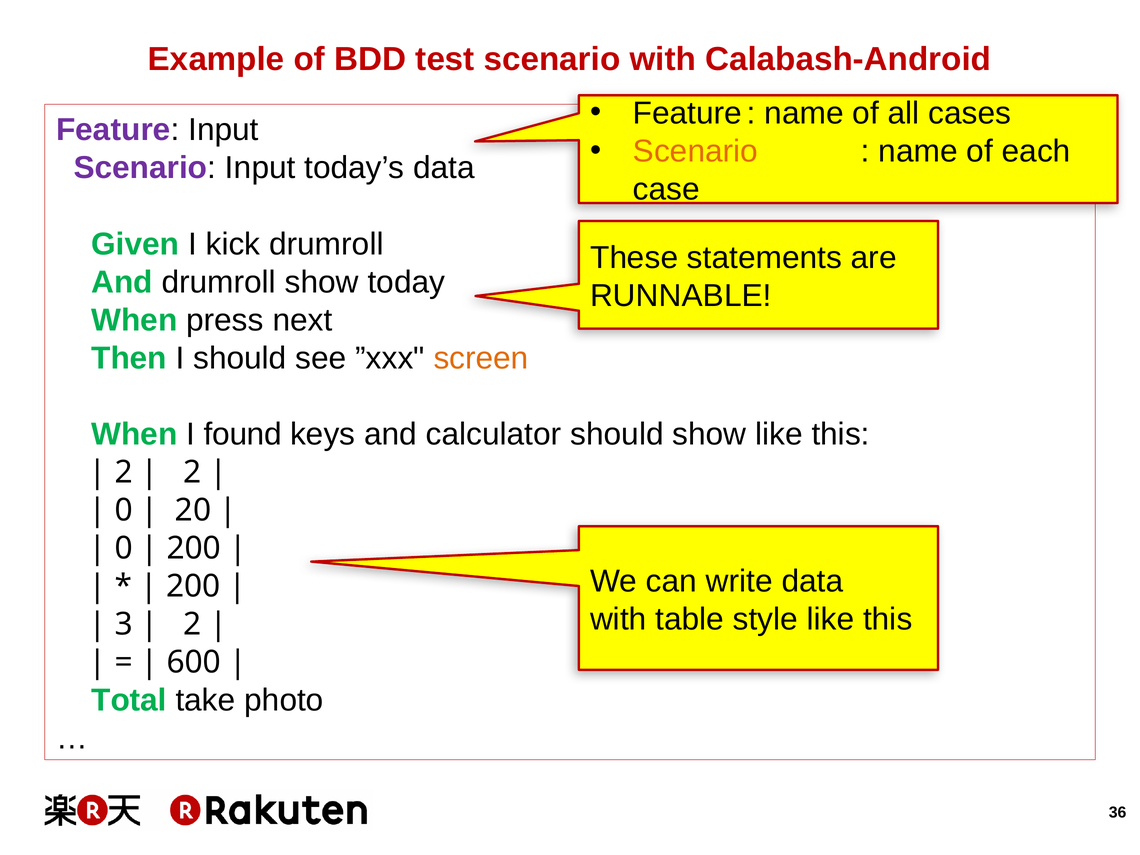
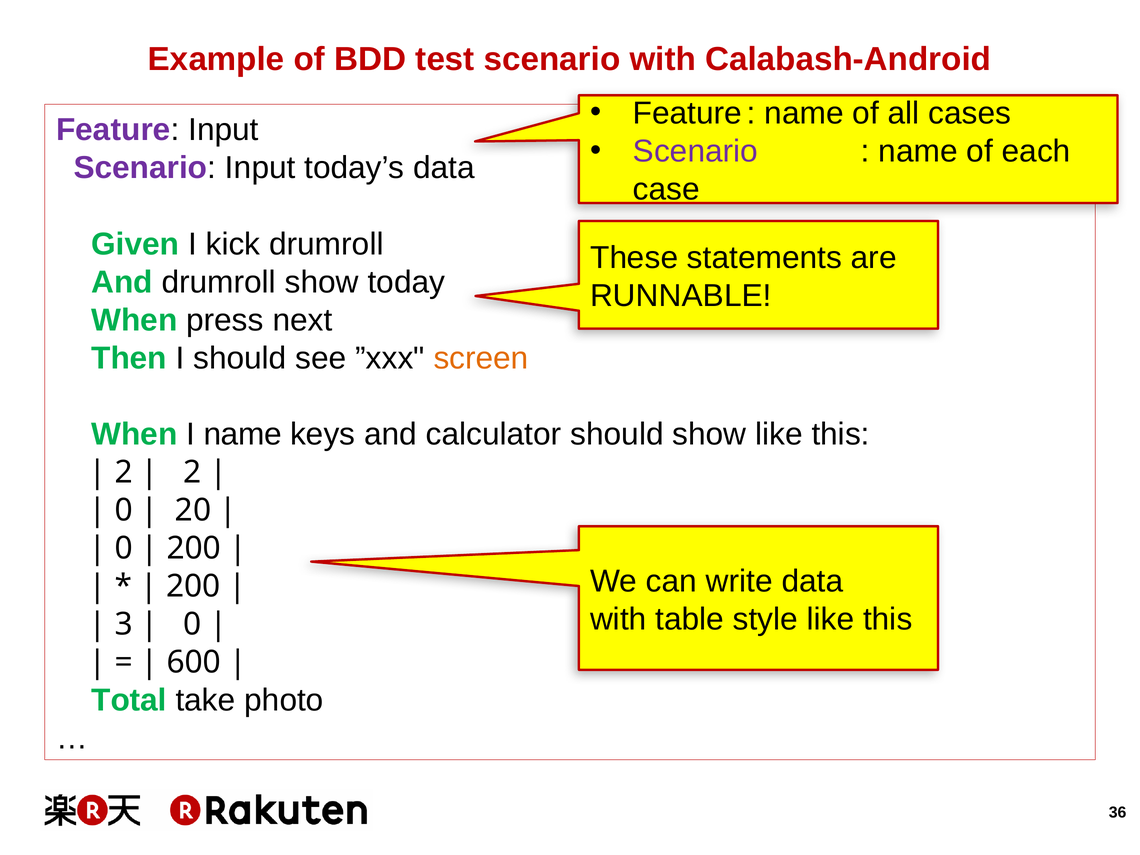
Scenario colour: orange -> purple (695, 151)
I found: found -> name (243, 434)
2: 2 -> 0 (192, 624)
